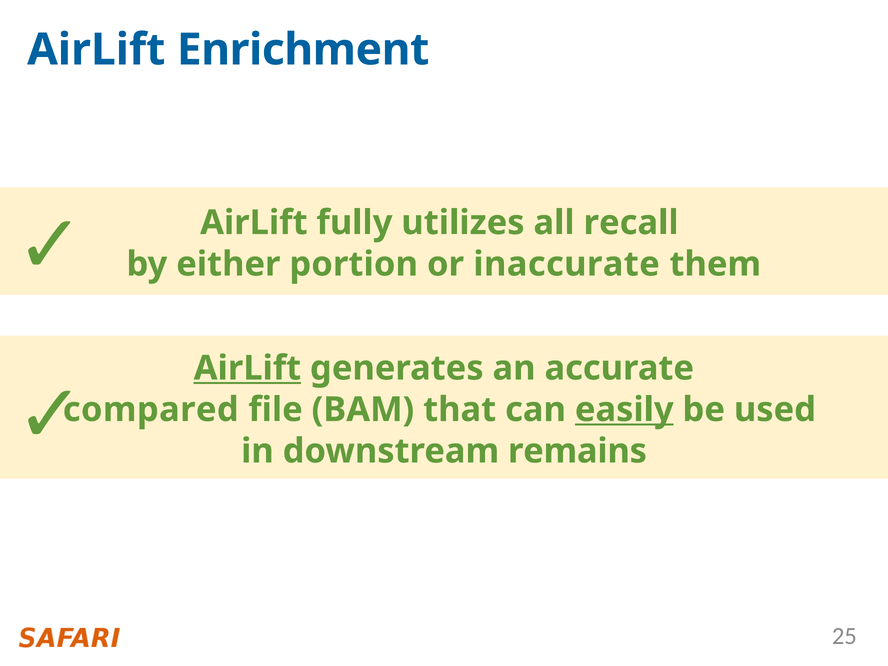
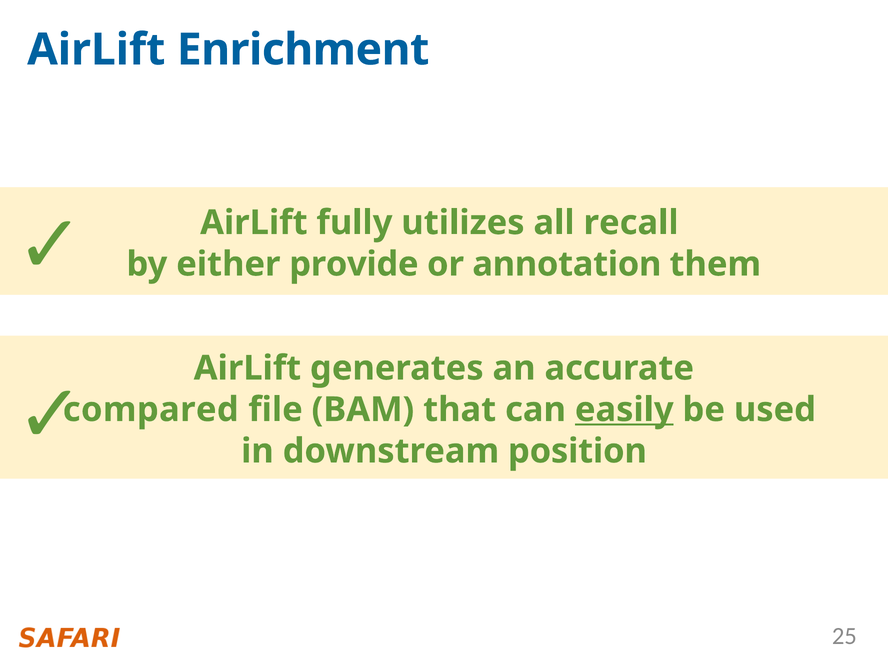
portion: portion -> provide (354, 264)
inaccurate: inaccurate -> annotation (567, 264)
AirLift underline: present -> none (247, 368)
remains: remains -> position (577, 451)
